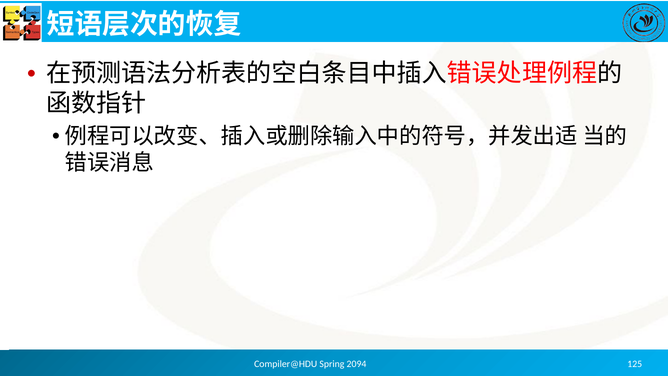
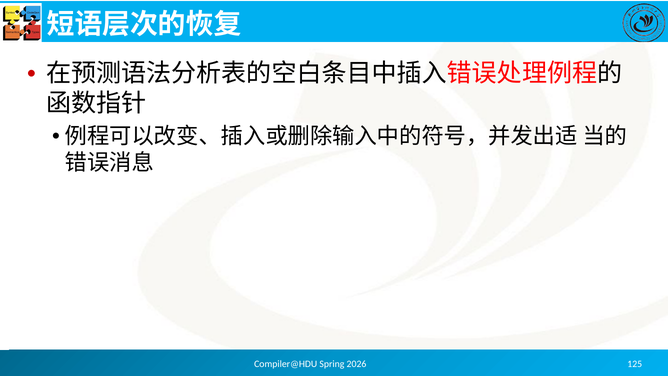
2094: 2094 -> 2026 (357, 364)
